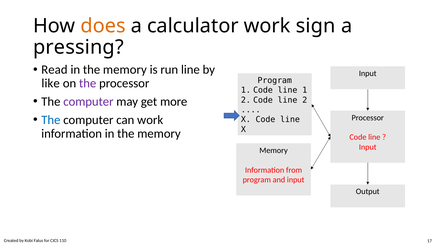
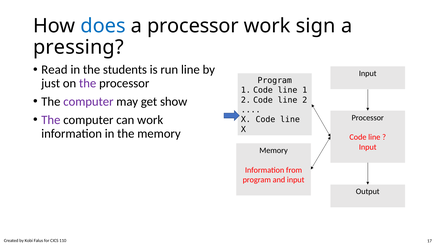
does colour: orange -> blue (103, 26)
a calculator: calculator -> processor (193, 26)
memory: memory -> students (125, 70)
like: like -> just (51, 83)
more: more -> show (174, 101)
The colour: blue -> purple (51, 120)
